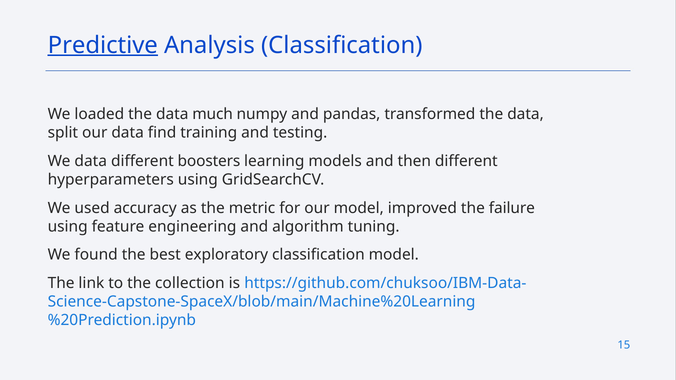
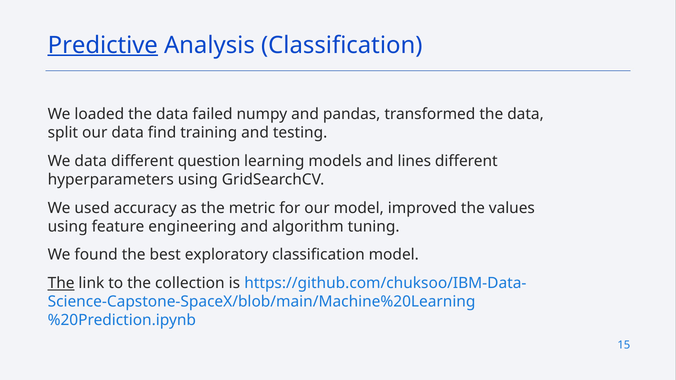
much: much -> failed (213, 114)
boosters: boosters -> question (209, 161)
then: then -> lines (414, 161)
failure: failure -> values (512, 208)
The underline: none -> present (61, 283)
